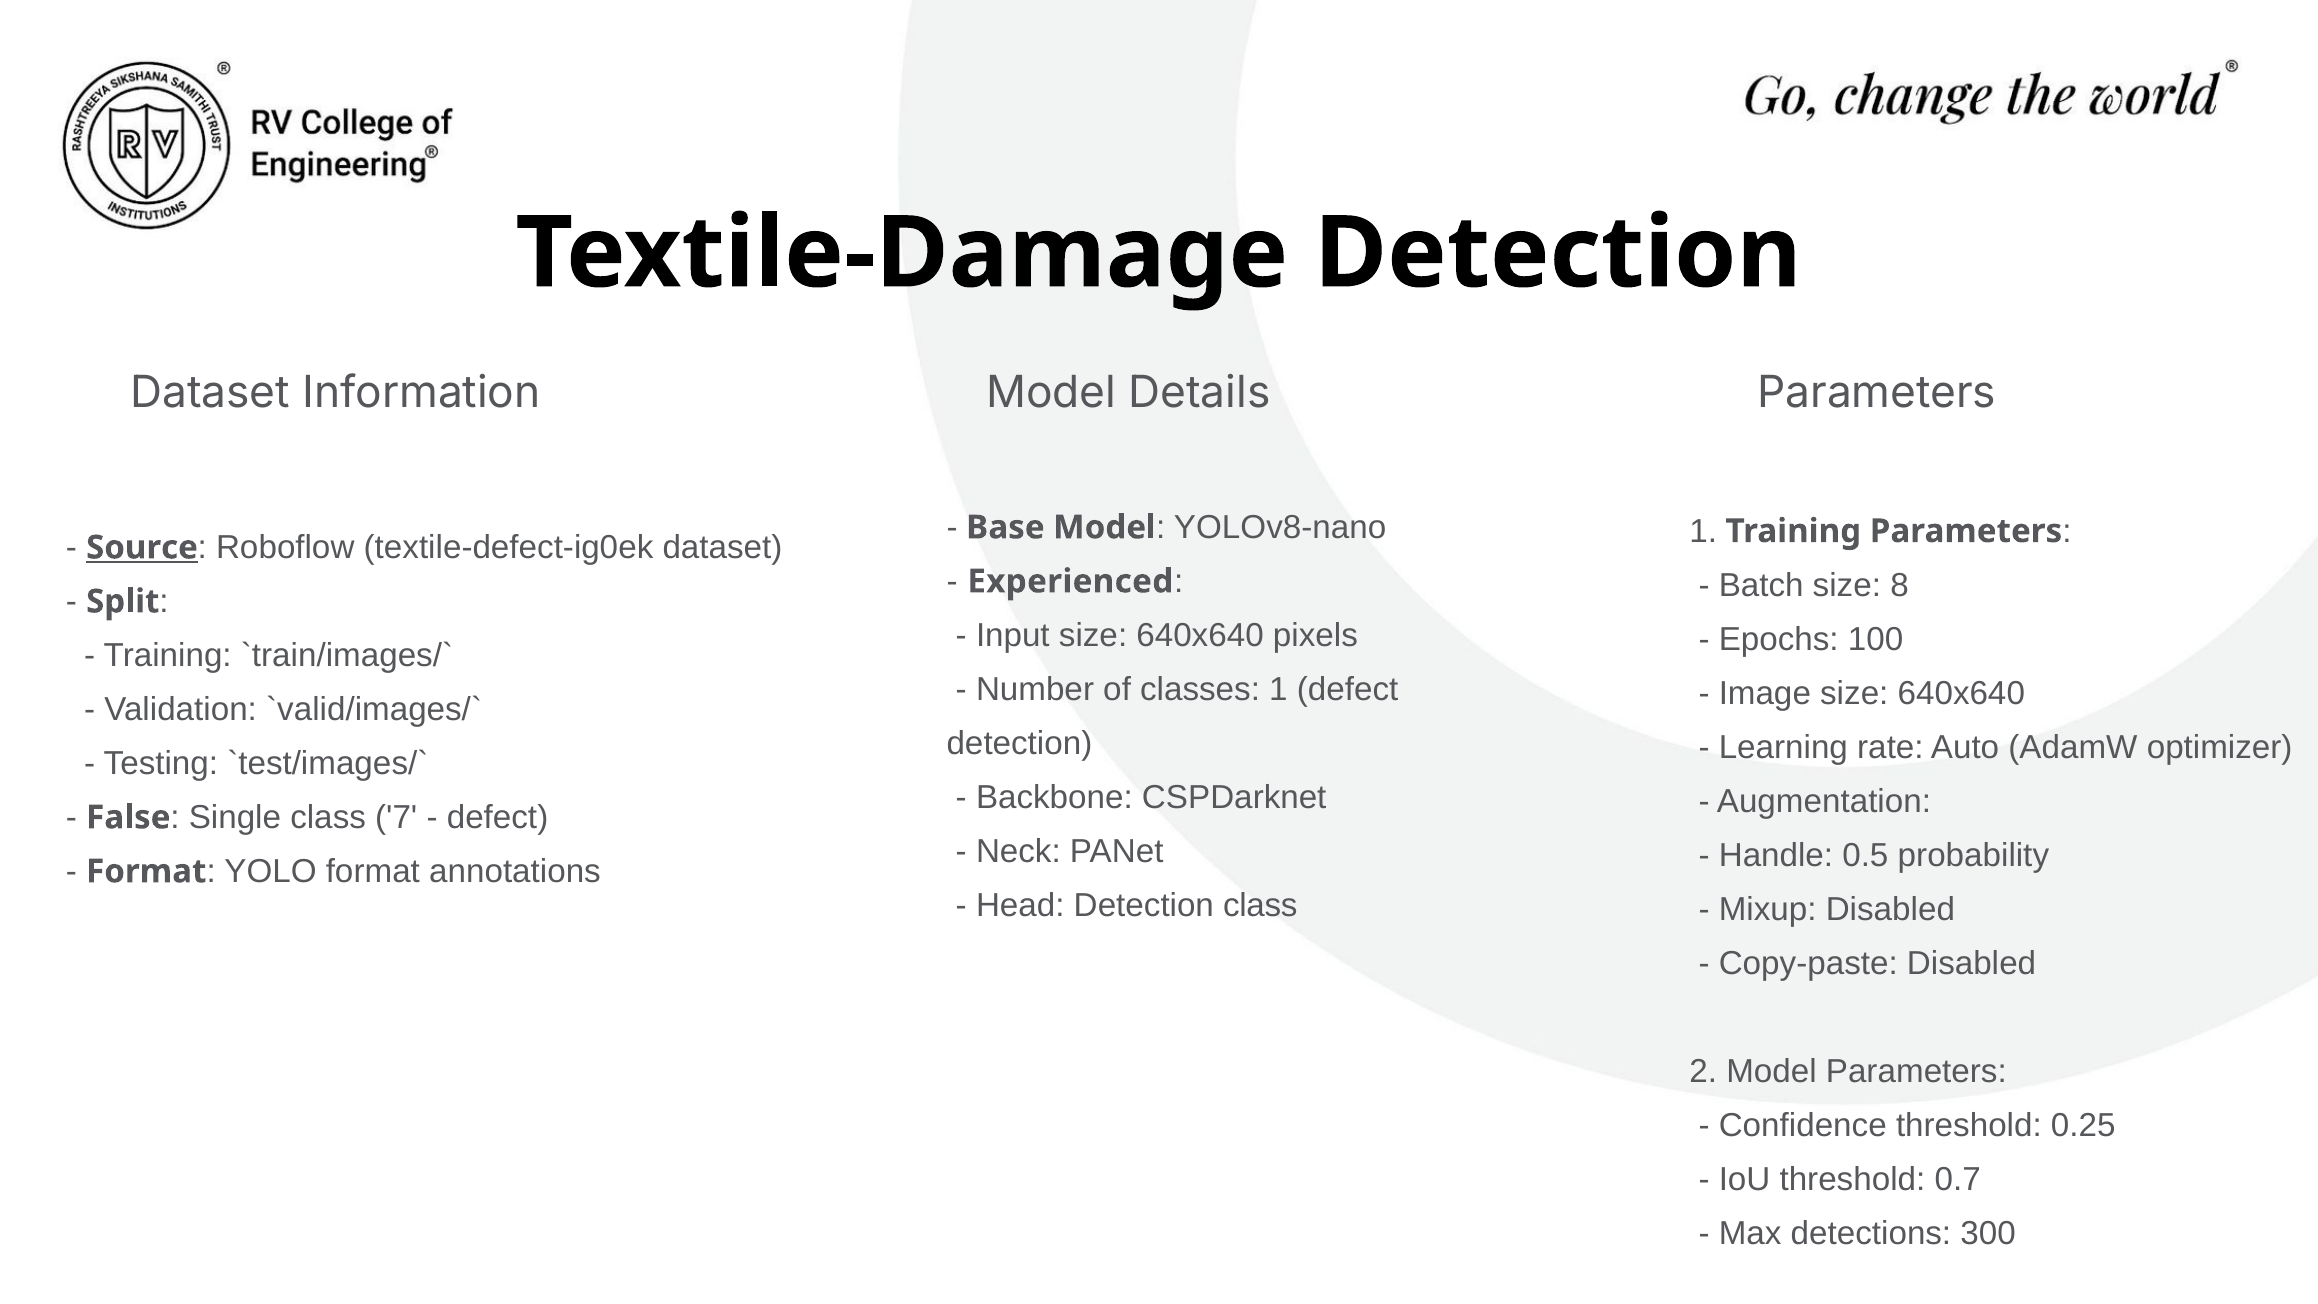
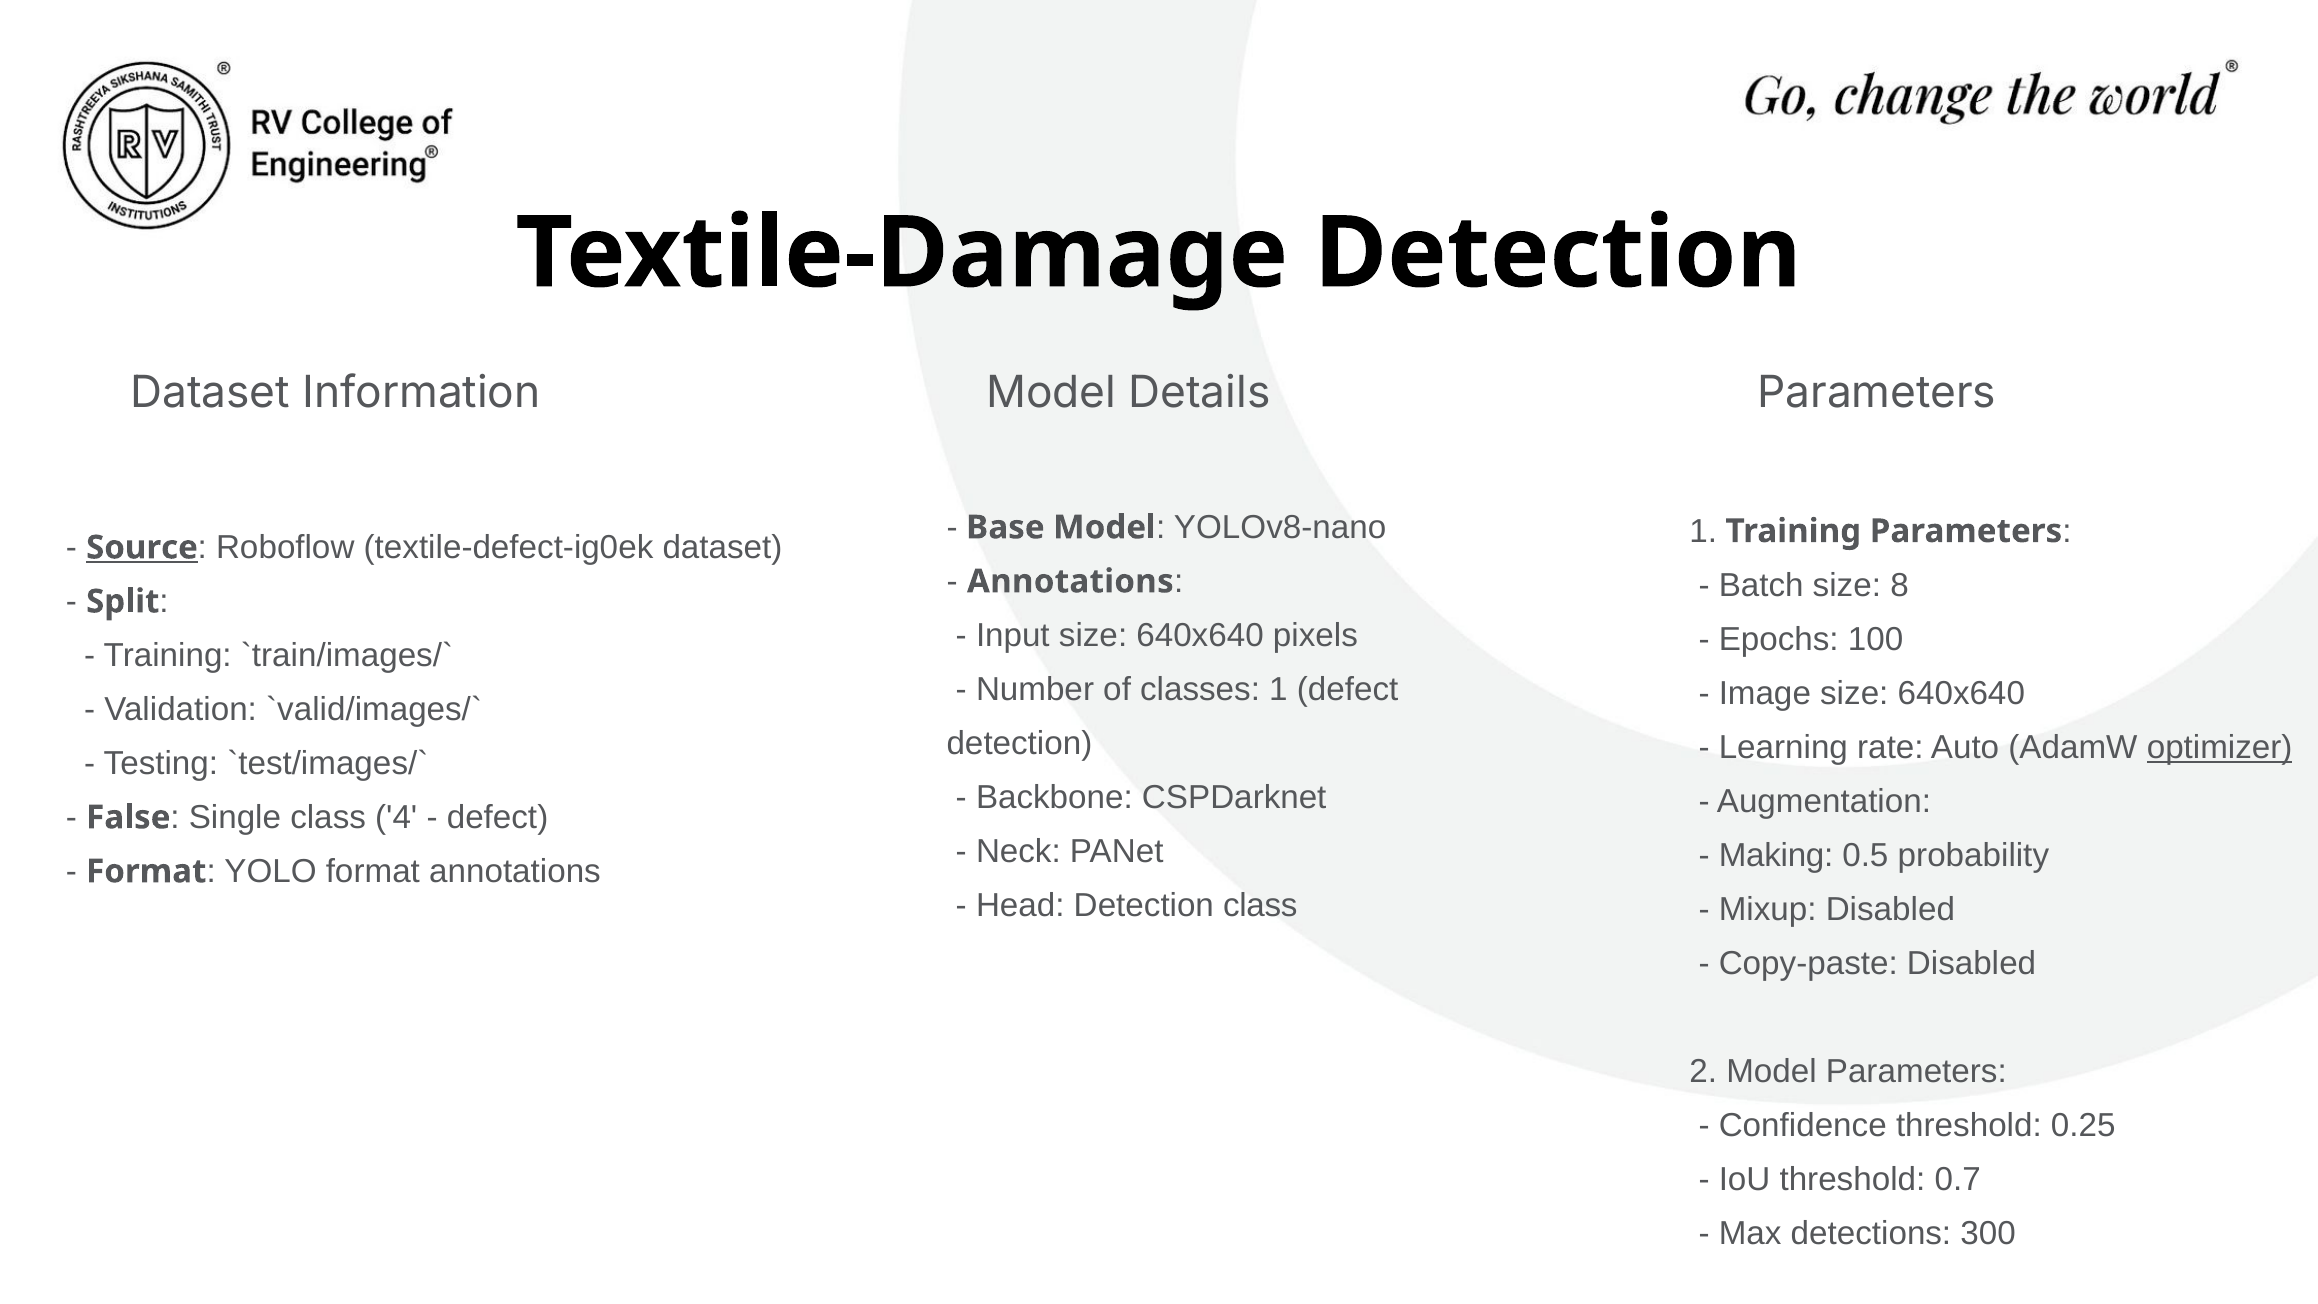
Experienced: Experienced -> Annotations (1070, 581)
optimizer underline: none -> present (2220, 747)
7: 7 -> 4 (396, 817)
Handle: Handle -> Making (1776, 855)
